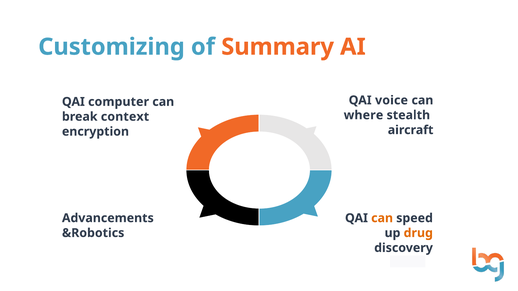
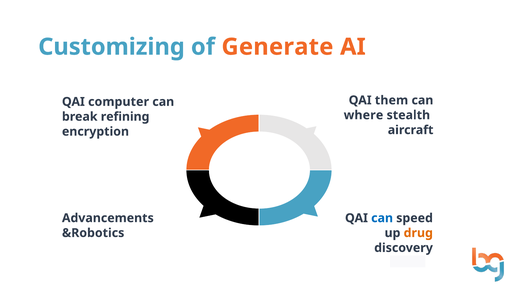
Summary: Summary -> Generate (277, 47)
voice: voice -> them (392, 100)
context: context -> refining (125, 117)
can colour: orange -> blue (382, 218)
